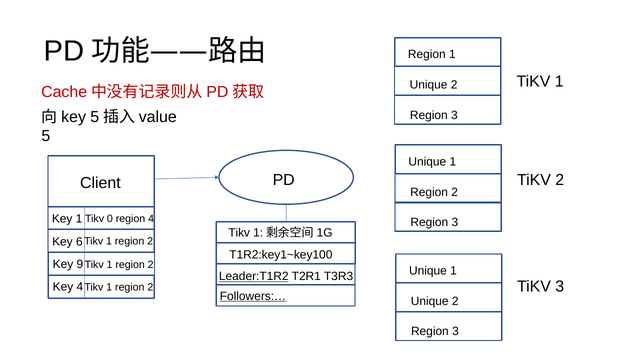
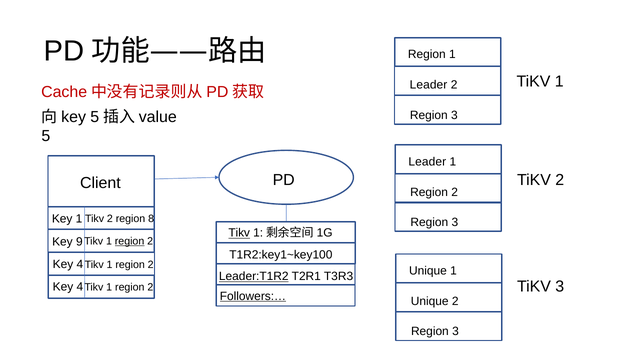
Unique: Unique -> Leader (429, 85)
Unique: Unique -> Leader (427, 162)
0: 0 -> 2 (110, 219)
region 4: 4 -> 8 (151, 219)
Tikv underline: none -> present (239, 233)
region underline: none -> present (130, 241)
6: 6 -> 9 (79, 242)
9: 9 -> 4 (80, 265)
